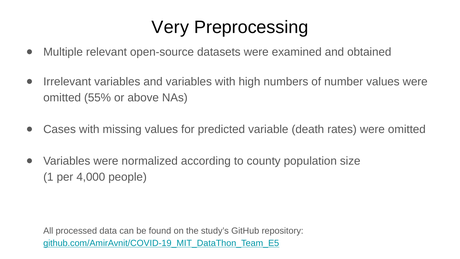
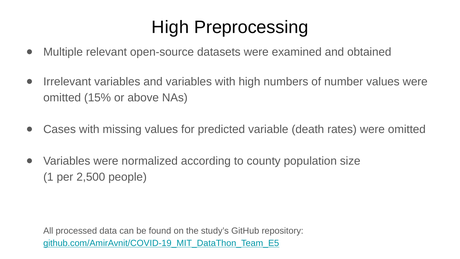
Very: Very -> High (170, 27)
55%: 55% -> 15% (98, 98)
4,000: 4,000 -> 2,500 (91, 177)
